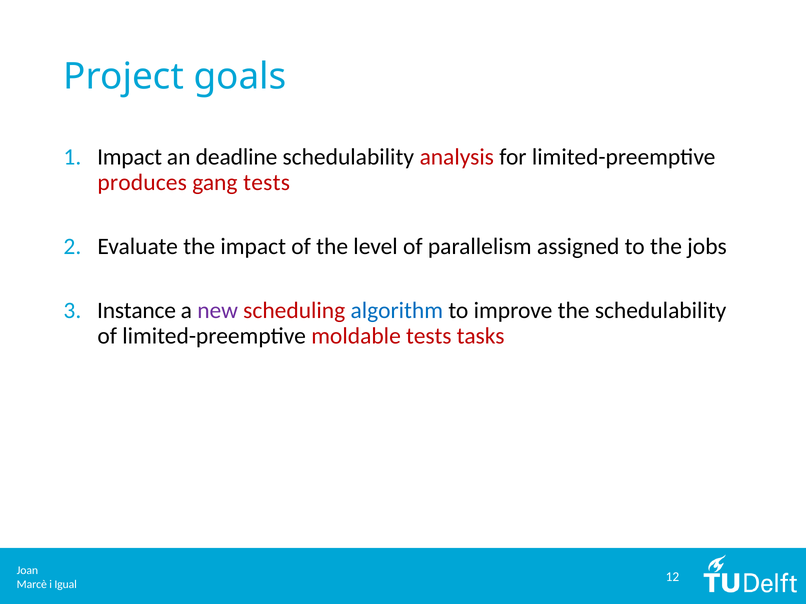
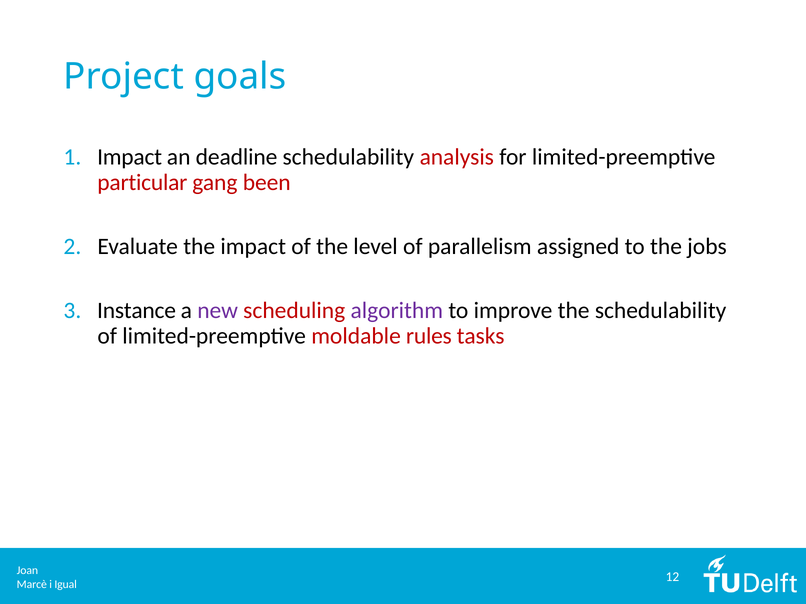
produces: produces -> particular (142, 183)
gang tests: tests -> been (267, 183)
algorithm colour: blue -> purple (397, 311)
moldable tests: tests -> rules (429, 336)
